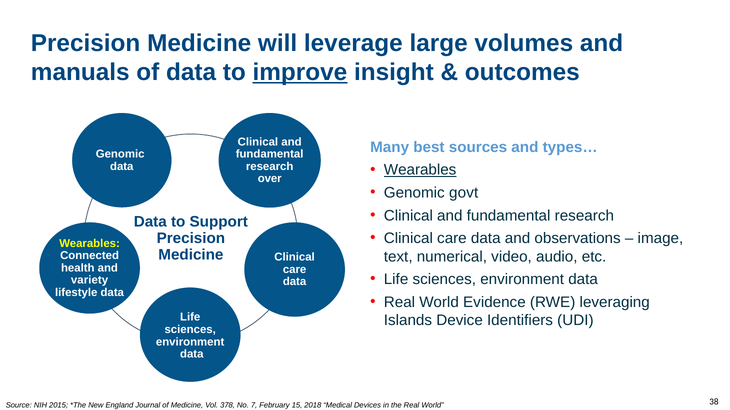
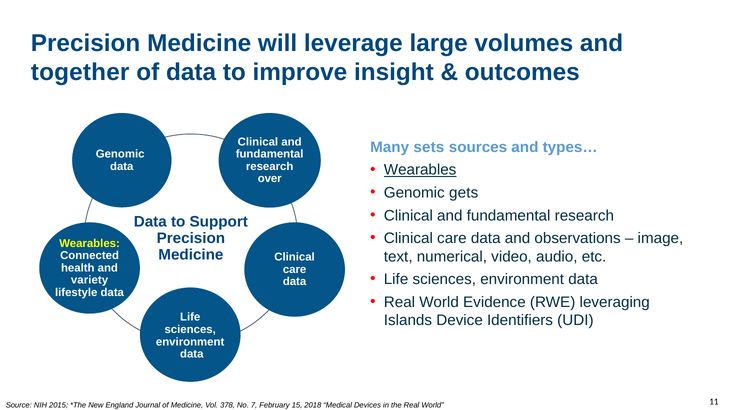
manuals: manuals -> together (80, 72)
improve underline: present -> none (300, 72)
best: best -> sets (429, 147)
govt: govt -> gets (464, 193)
38: 38 -> 11 (714, 402)
